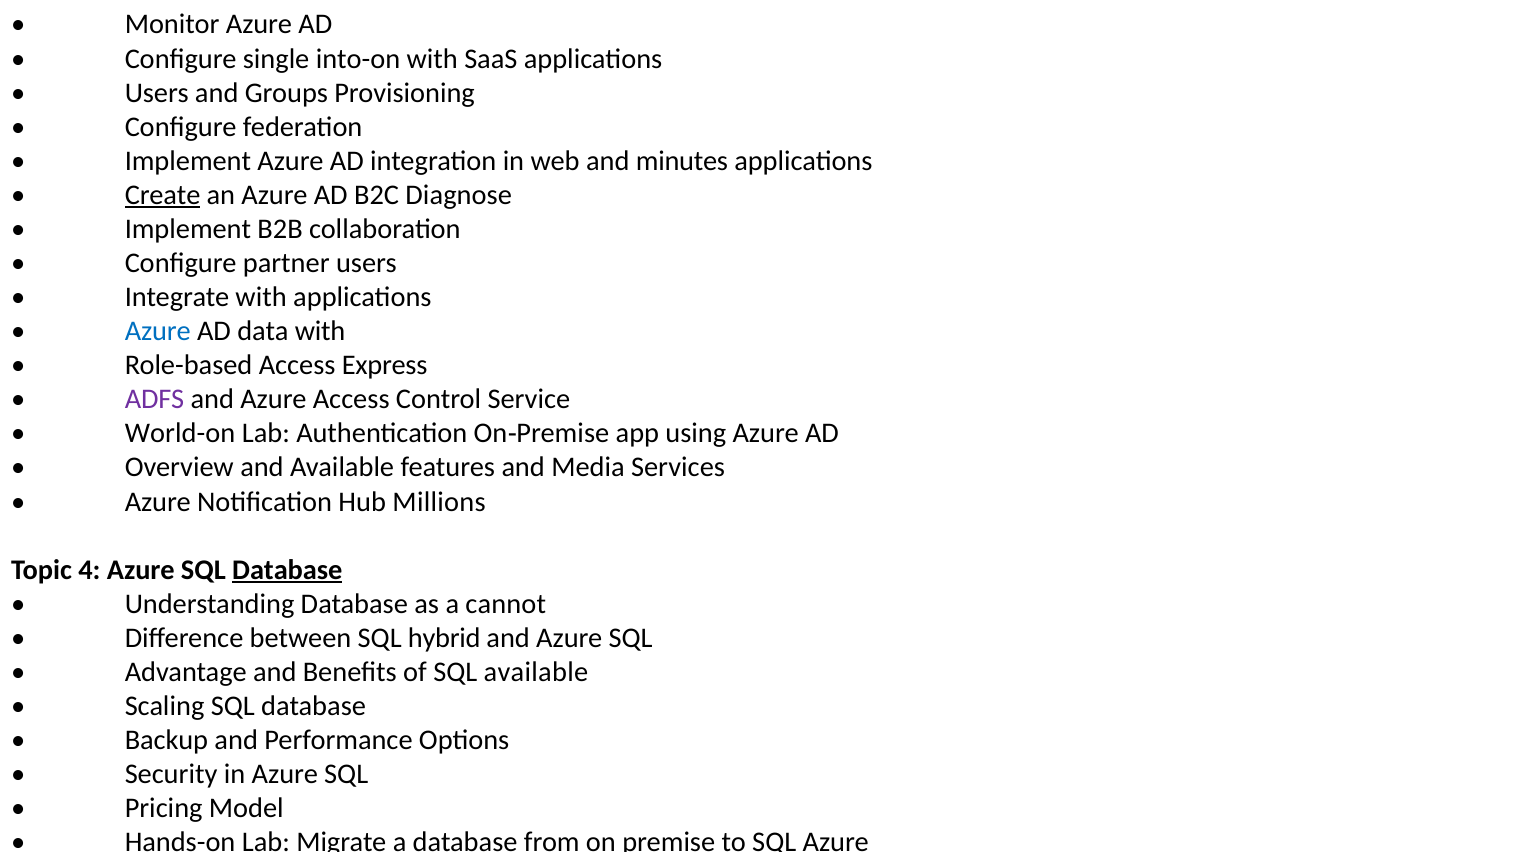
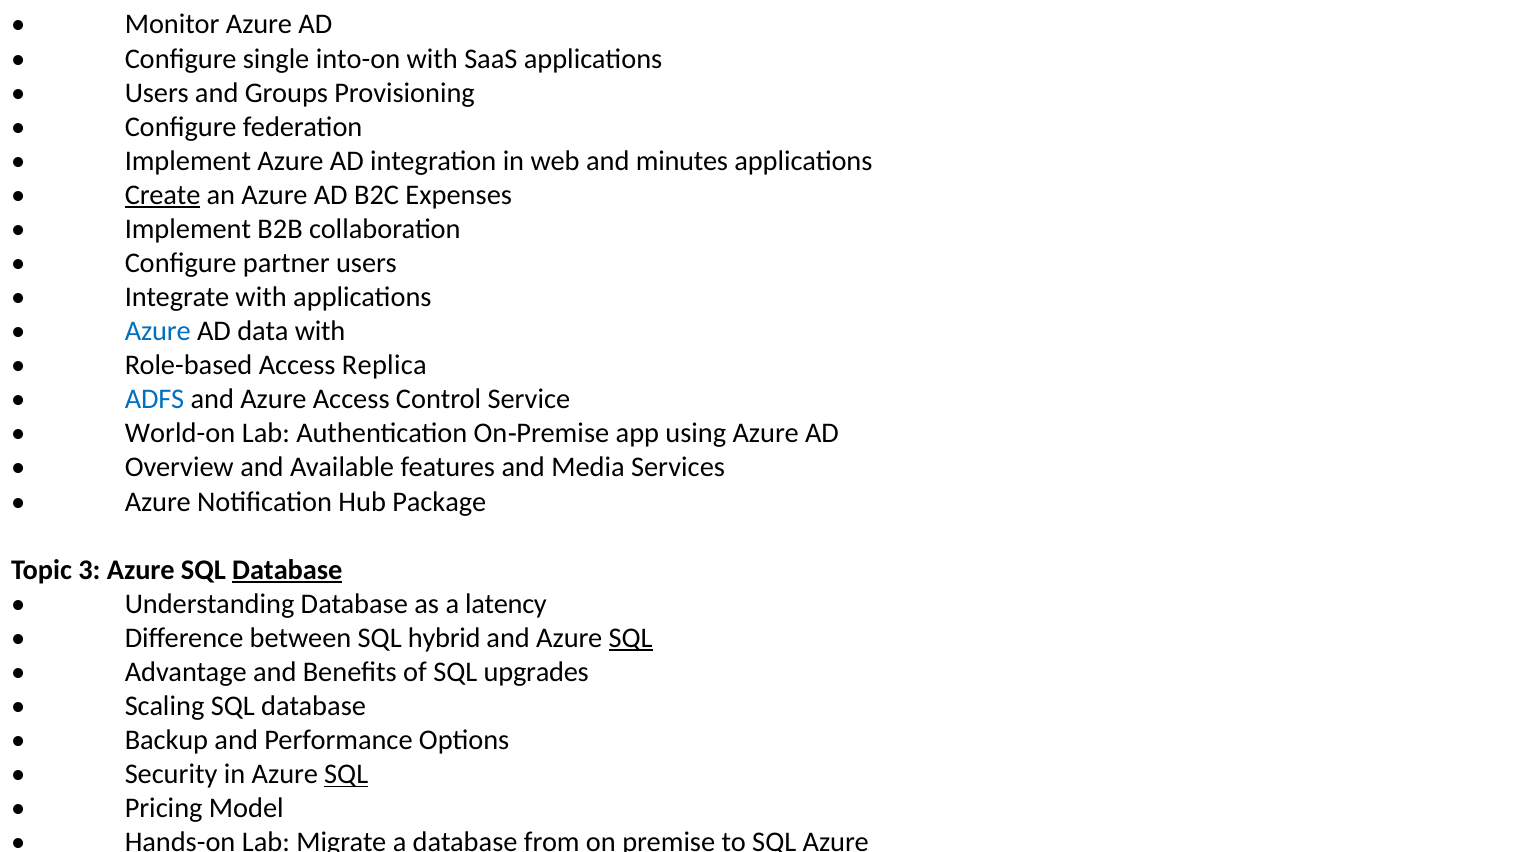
Diagnose: Diagnose -> Expenses (459, 195)
Express: Express -> Replica (384, 365)
ADFS colour: purple -> blue (155, 400)
Millions: Millions -> Package (439, 502)
4: 4 -> 3 (89, 570)
cannot: cannot -> latency (506, 604)
SQL underline: none -> present (631, 638)
SQL available: available -> upgrades (536, 672)
SQL underline: none -> present (346, 774)
